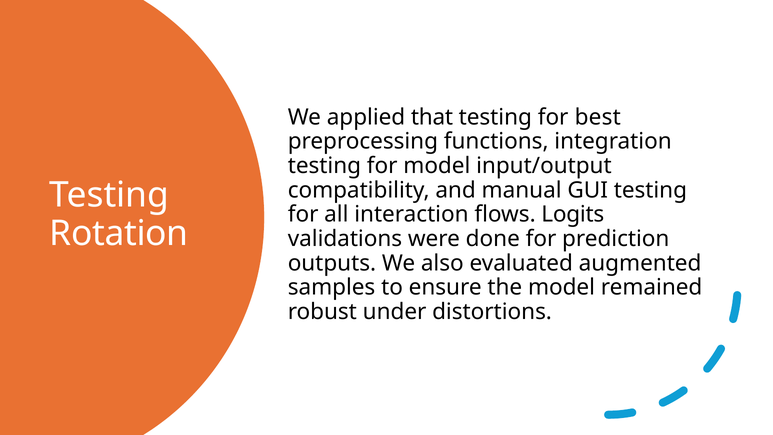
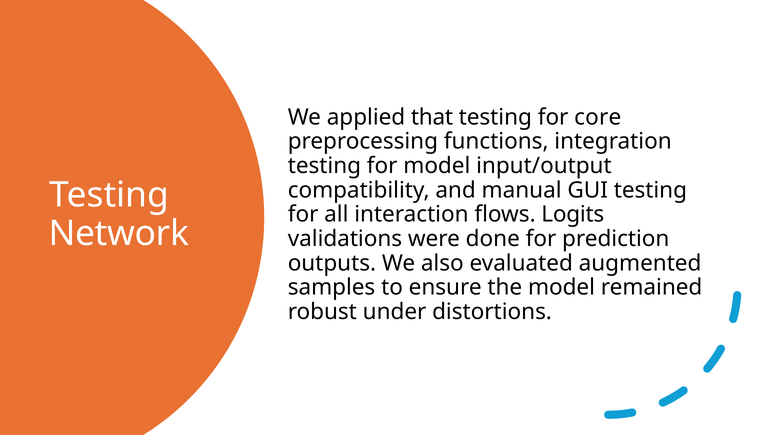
best: best -> core (598, 117)
Rotation: Rotation -> Network (119, 233)
